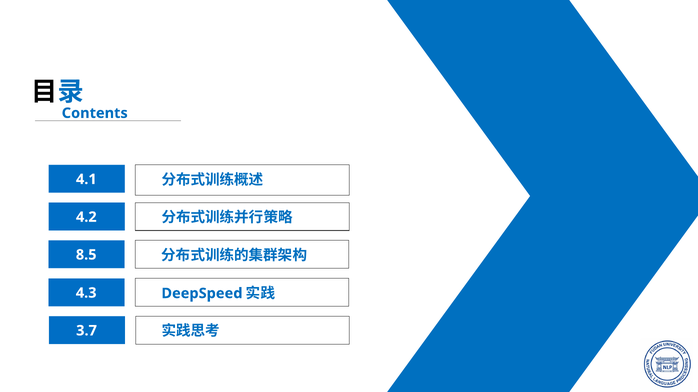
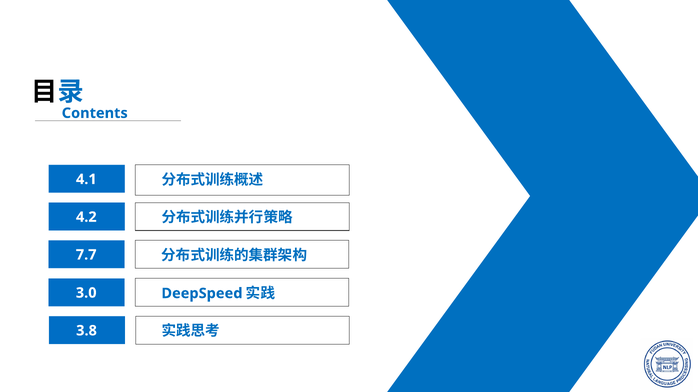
8.5: 8.5 -> 7.7 (86, 255)
4.3: 4.3 -> 3.0 (86, 293)
3.7: 3.7 -> 3.8 (87, 331)
